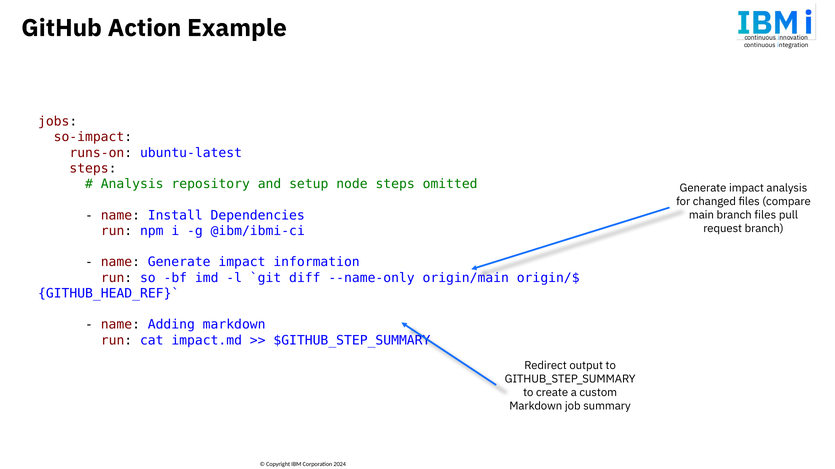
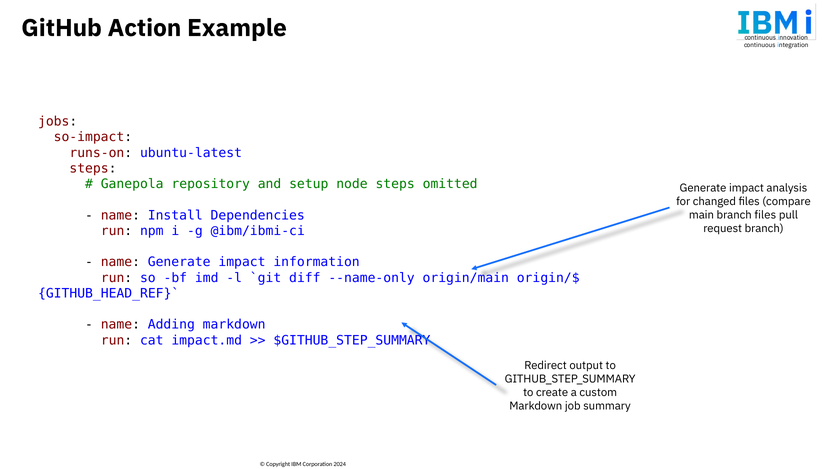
Analysis: Analysis -> Ganepola (132, 184)
